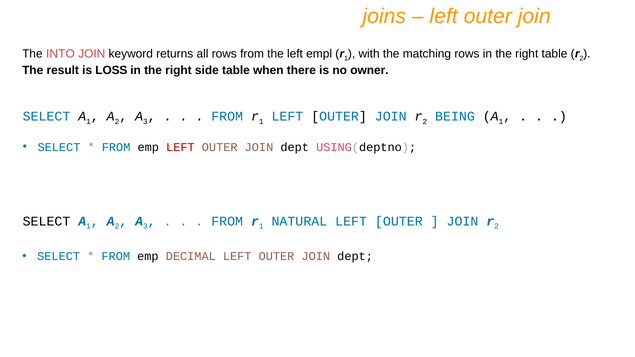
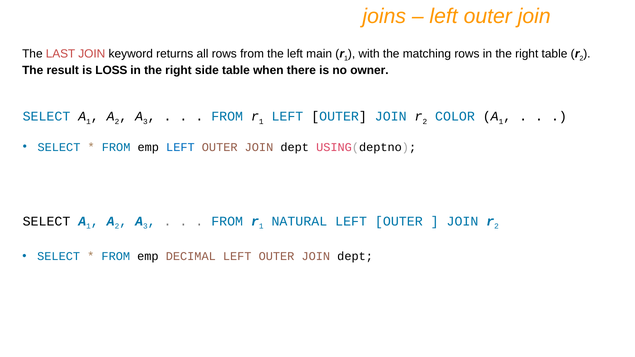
INTO: INTO -> LAST (61, 54)
empl: empl -> main (319, 54)
BEING: BEING -> COLOR (455, 117)
LEFT colour: red -> blue (180, 147)
